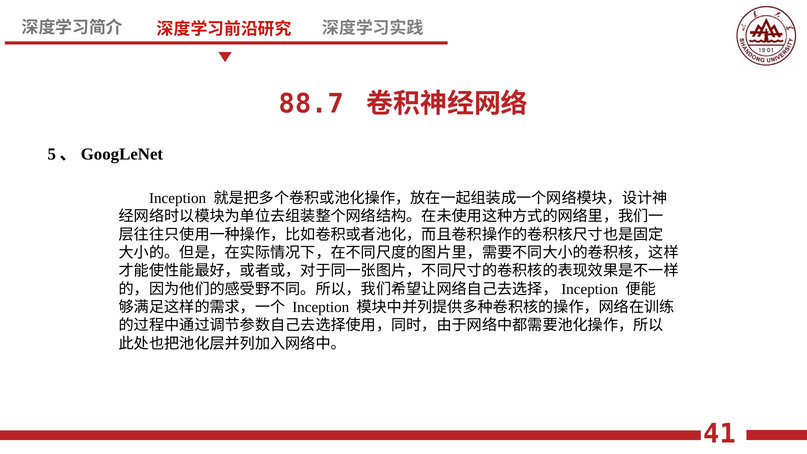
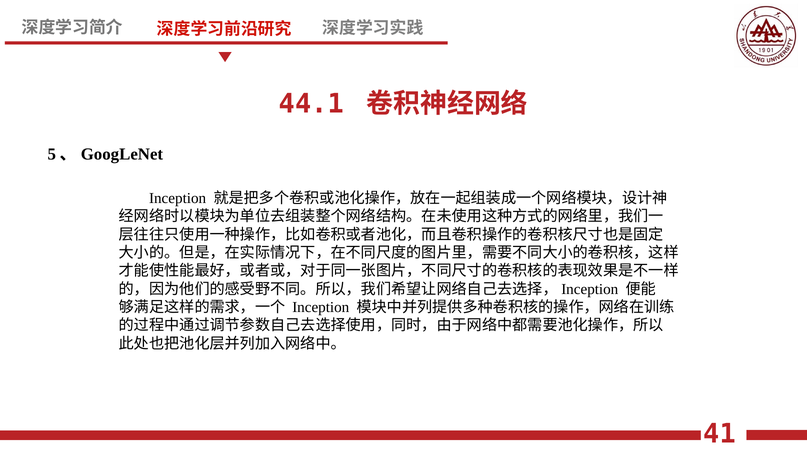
88.7: 88.7 -> 44.1 (311, 104)
